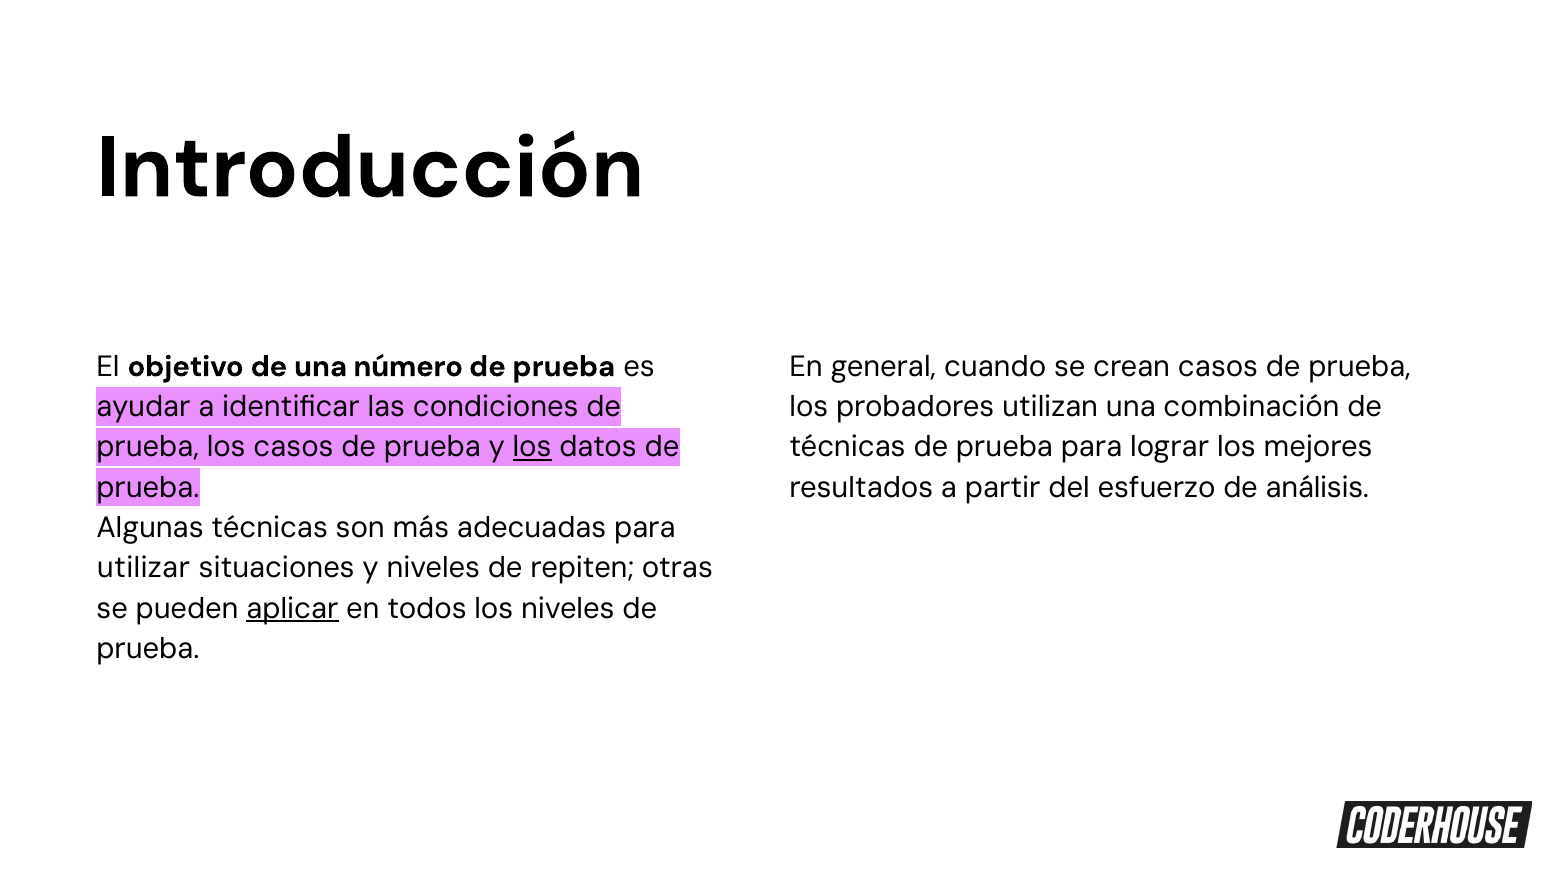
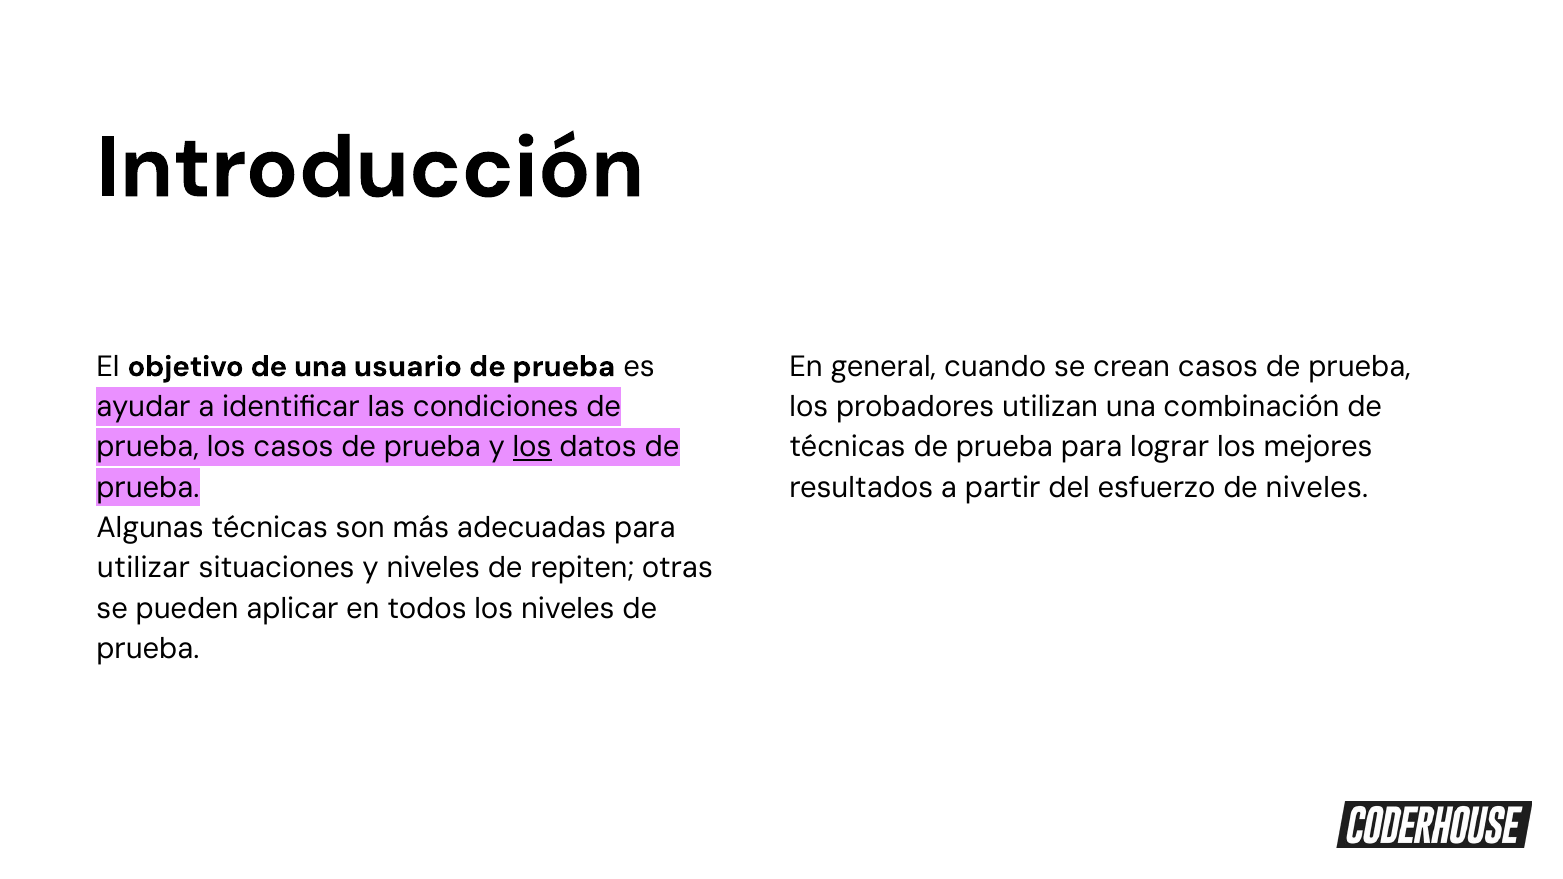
número: número -> usuario (408, 367)
de análisis: análisis -> niveles (1317, 488)
aplicar underline: present -> none (292, 609)
